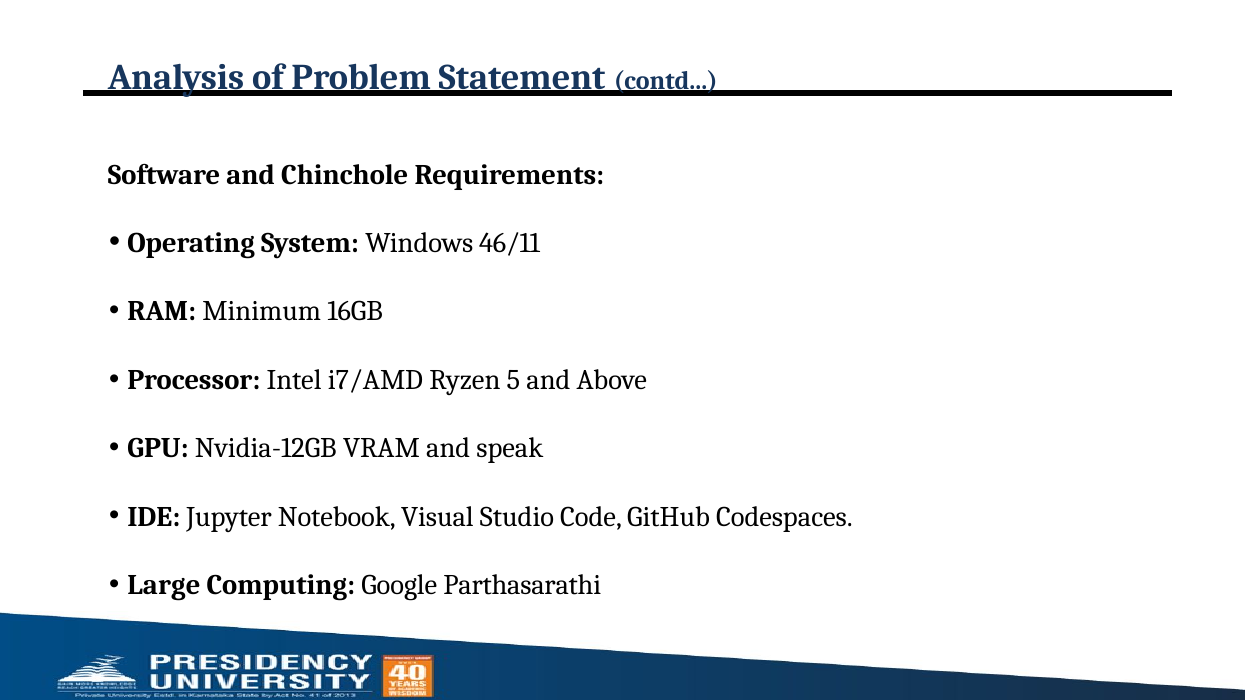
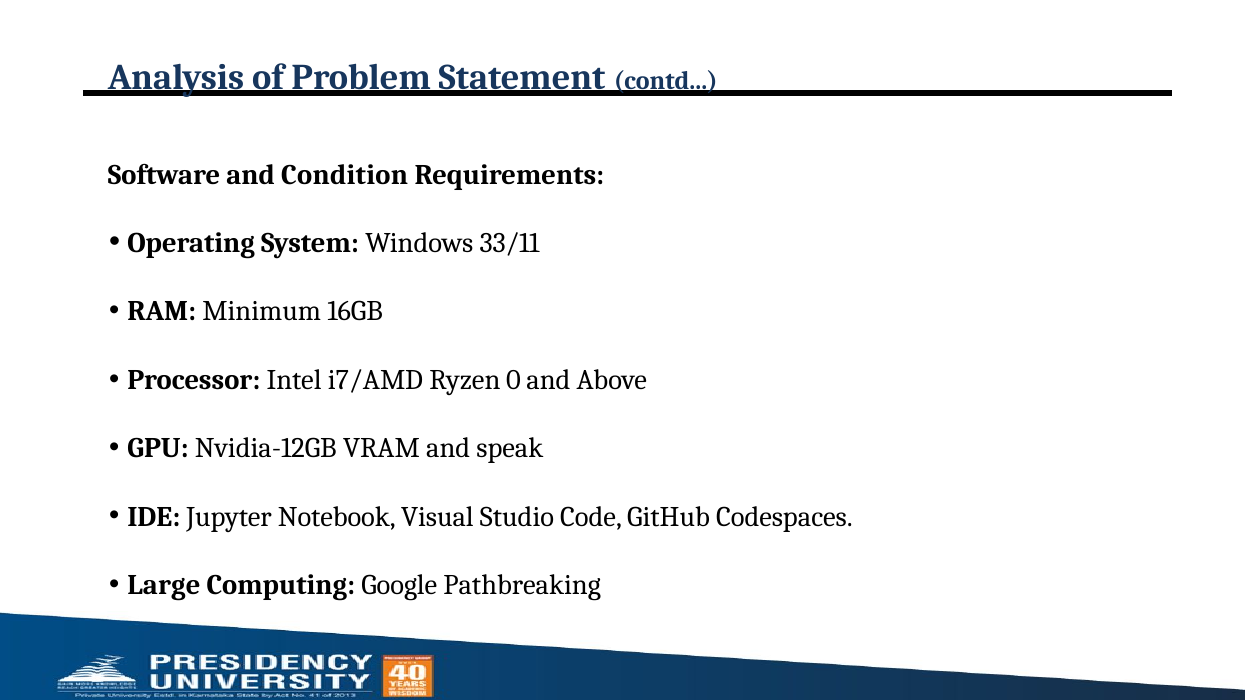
Chinchole: Chinchole -> Condition (345, 175)
46/11: 46/11 -> 33/11 (510, 243)
5: 5 -> 0 (513, 380)
Parthasarathi: Parthasarathi -> Pathbreaking (522, 585)
